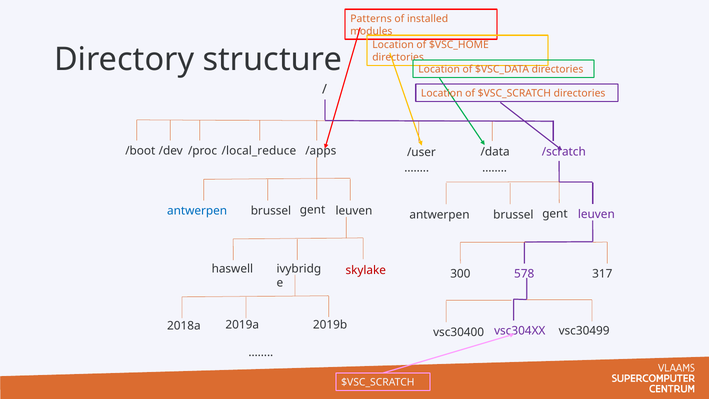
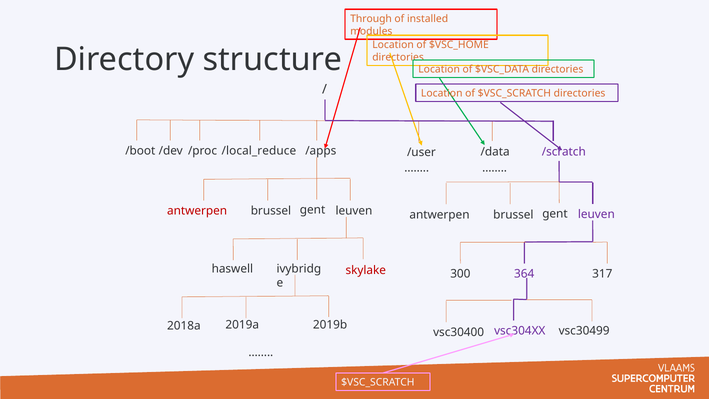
Patterns: Patterns -> Through (371, 19)
antwerpen colour: blue -> red (197, 211)
578: 578 -> 364 (524, 274)
